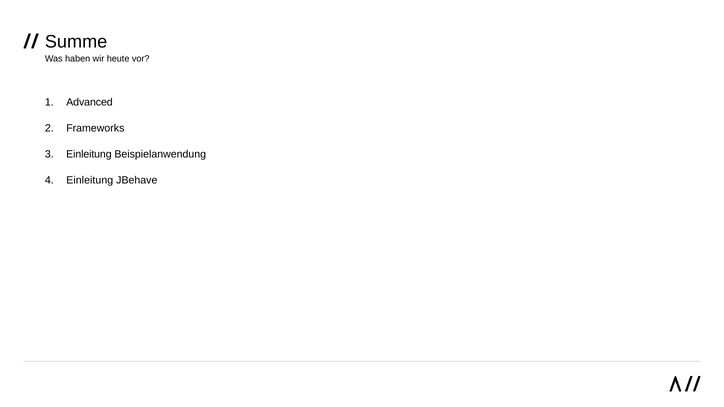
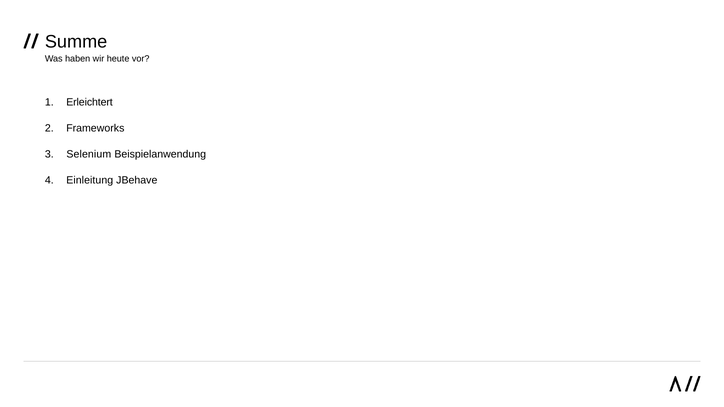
Advanced: Advanced -> Erleichtert (90, 102)
Einleitung: Einleitung -> Selenium (89, 154)
